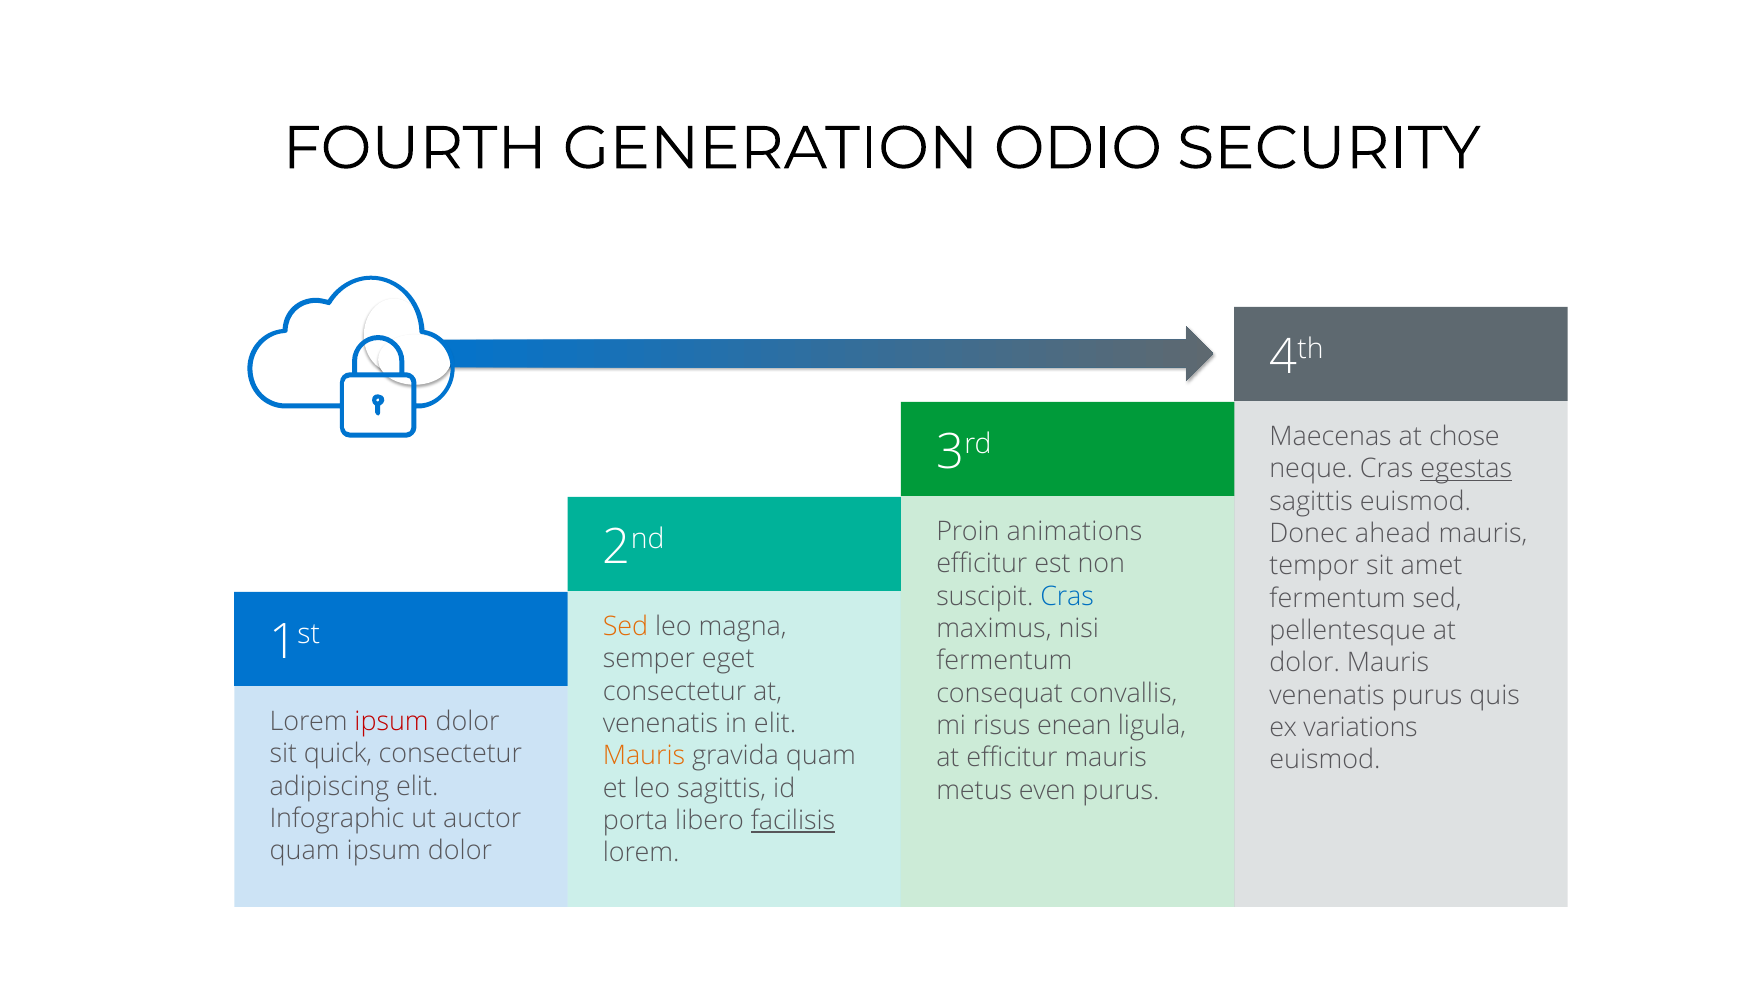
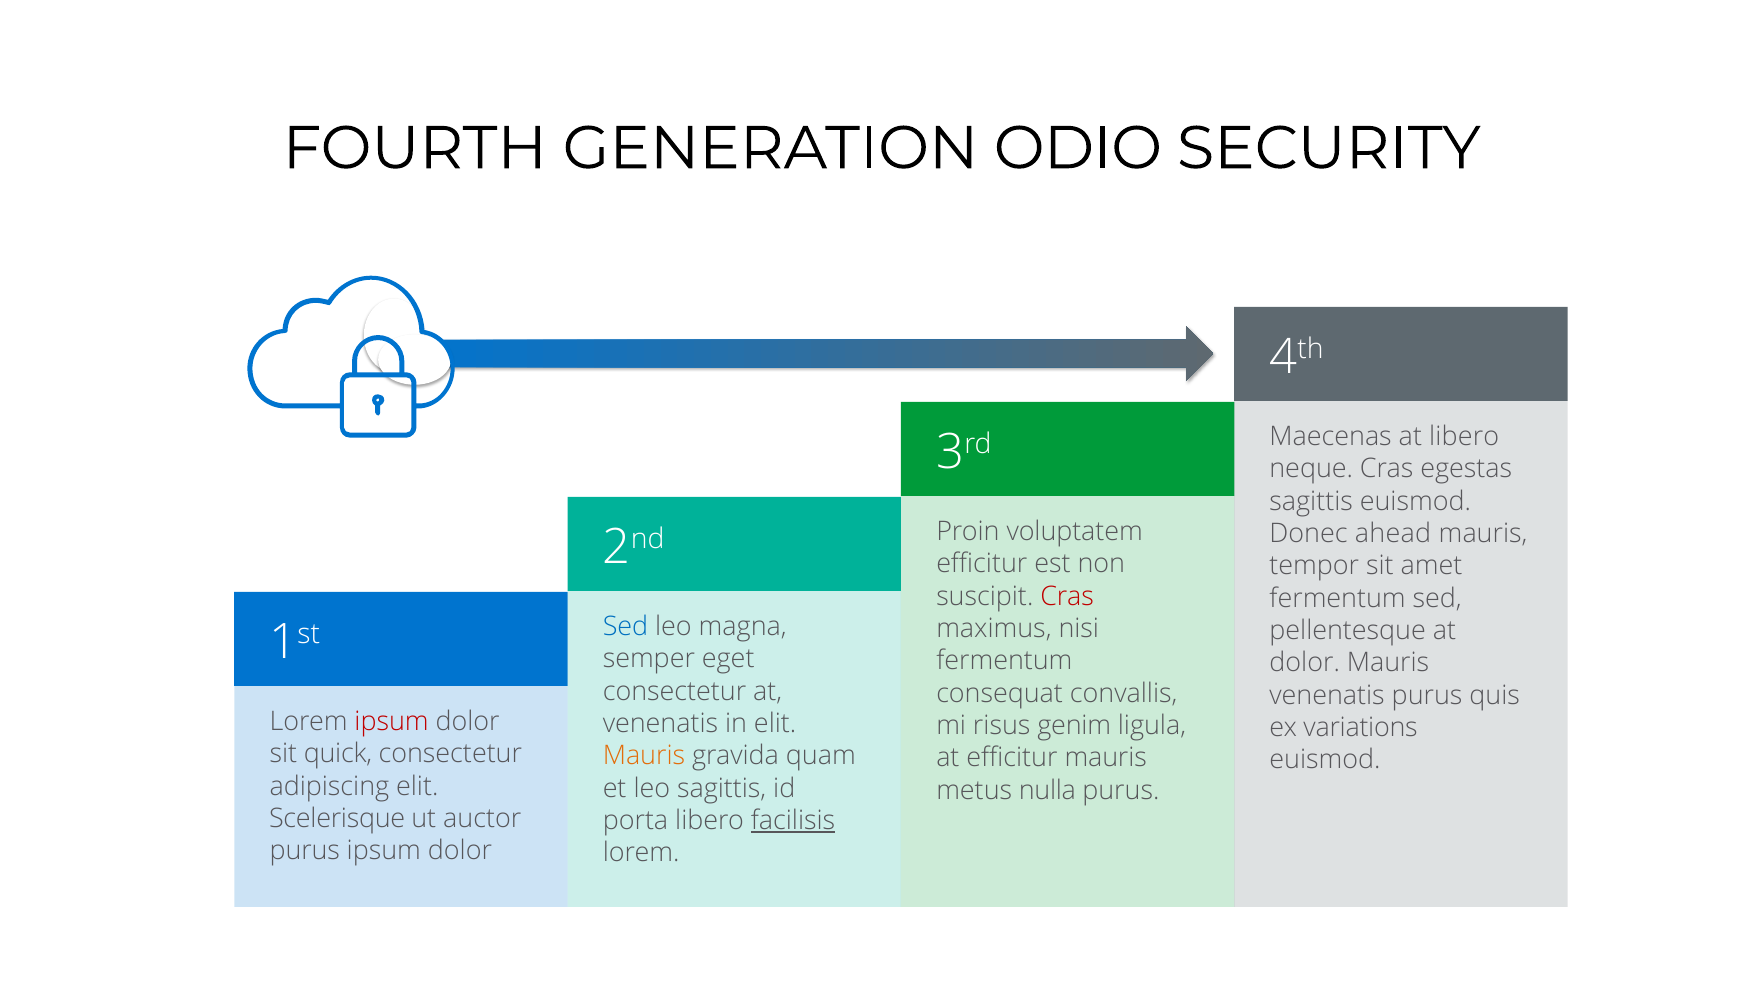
at chose: chose -> libero (1464, 437)
egestas underline: present -> none (1466, 469)
animations: animations -> voluptatem (1075, 532)
Cras colour: blue -> red (1067, 596)
Sed colour: orange -> blue (626, 627)
enean: enean -> genim (1074, 726)
even: even -> nulla (1047, 790)
Infographic: Infographic -> Scelerisque (337, 819)
quam: quam -> purus (305, 851)
